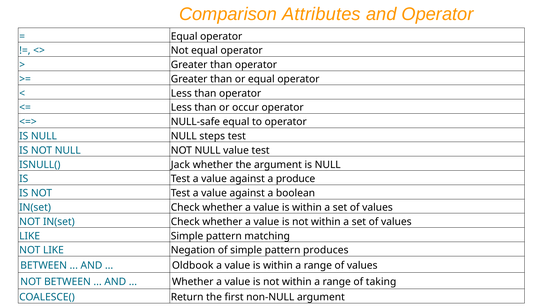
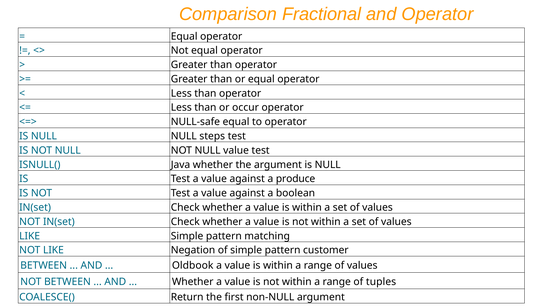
Attributes: Attributes -> Fractional (322, 14)
Jack: Jack -> Java (181, 165)
produces: produces -> customer (326, 250)
taking: taking -> tuples (381, 282)
